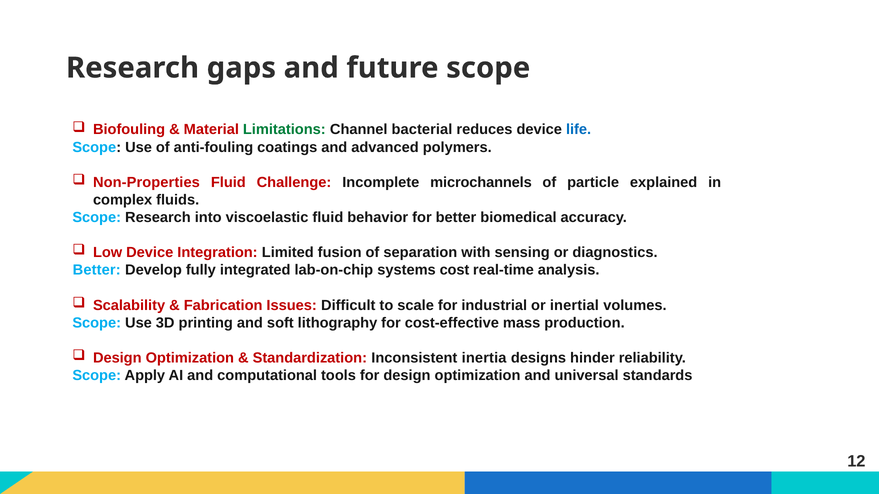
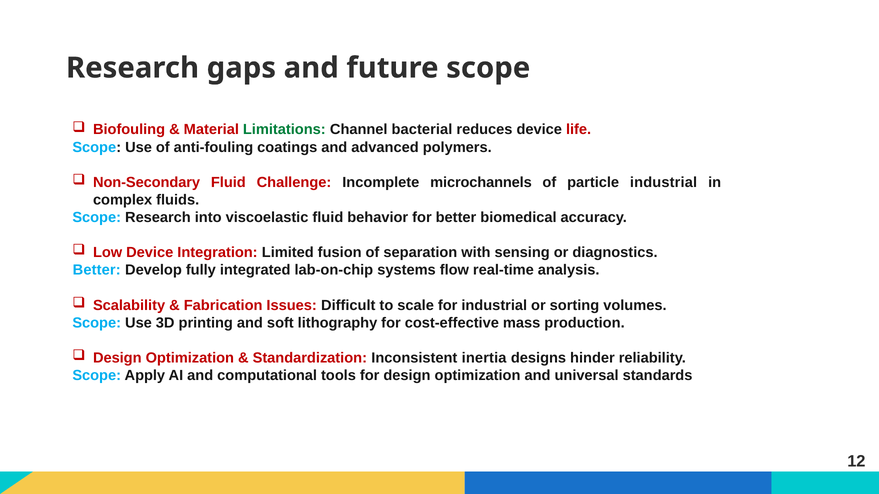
life colour: blue -> red (579, 130)
Non-Properties: Non-Properties -> Non-Secondary (147, 182)
particle explained: explained -> industrial (664, 182)
cost: cost -> flow (454, 270)
inertial: inertial -> sorting (574, 305)
